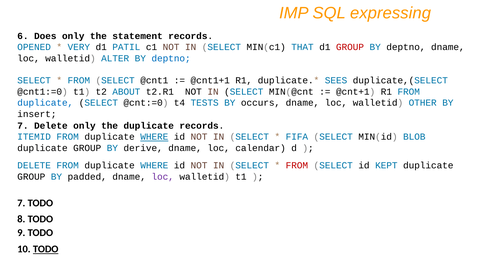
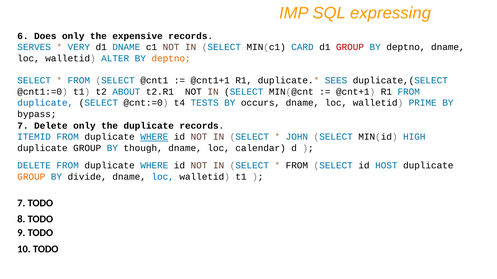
statement: statement -> expensive (138, 36)
OPENED: OPENED -> SERVES (34, 47)
d1 PATIL: PATIL -> DNAME (126, 47)
THAT: THAT -> CARD (302, 47)
deptno colour: blue -> orange (171, 58)
OTHER: OTHER -> PRIME (423, 103)
insert: insert -> bypass (37, 114)
FIFA: FIFA -> JOHN (297, 137)
BLOB: BLOB -> HIGH (414, 137)
derive: derive -> though (143, 148)
FROM colour: red -> black (297, 166)
KEPT: KEPT -> HOST (386, 166)
GROUP colour: black -> orange (31, 177)
padded: padded -> divide (87, 177)
loc colour: purple -> blue (163, 177)
TODO underline: present -> none (46, 250)
